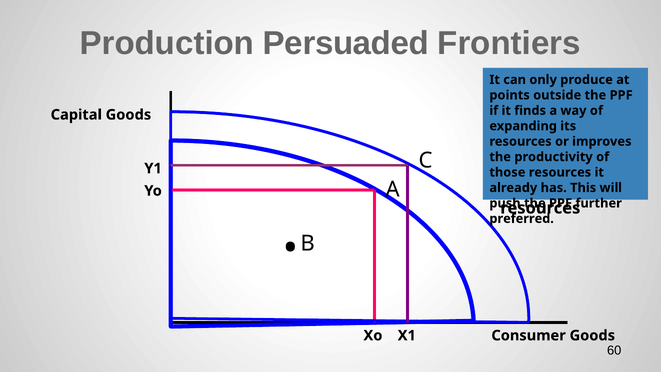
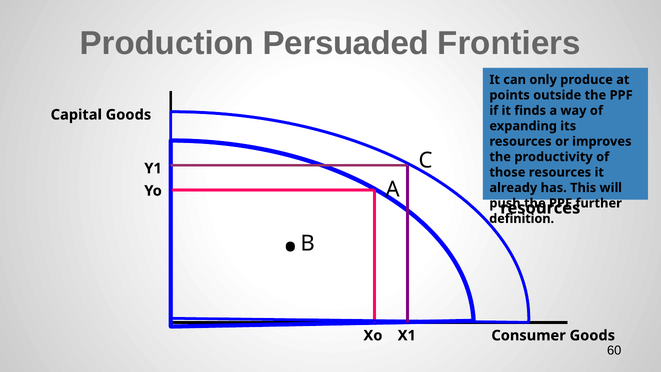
preferred: preferred -> definition (522, 219)
